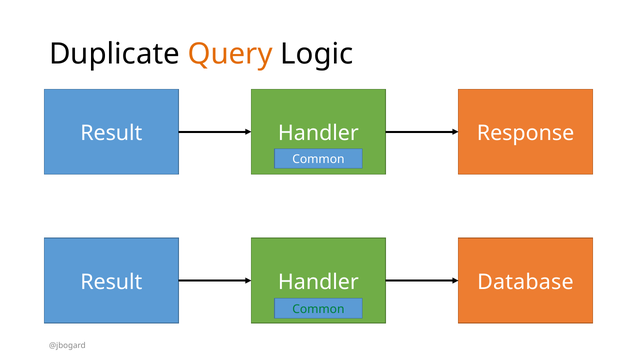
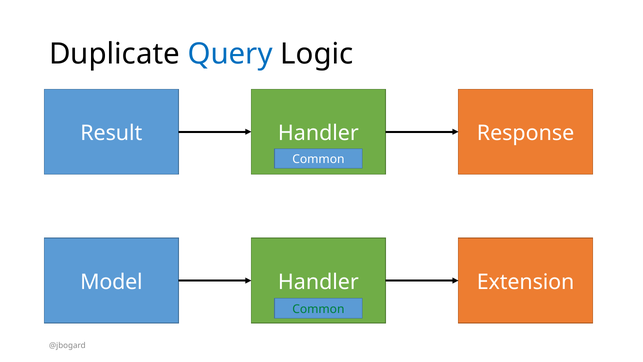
Query colour: orange -> blue (230, 54)
Result: Result -> Model (111, 282)
Database: Database -> Extension (526, 282)
